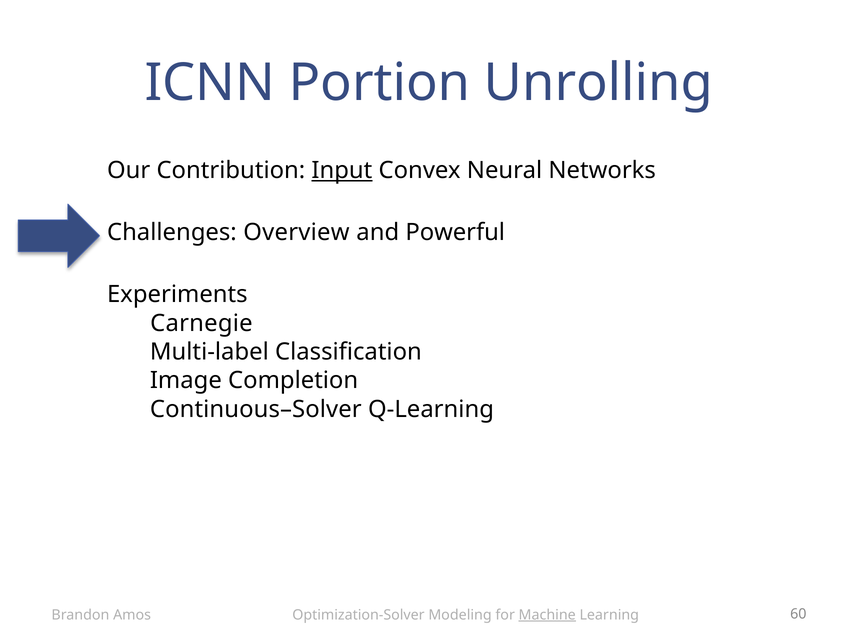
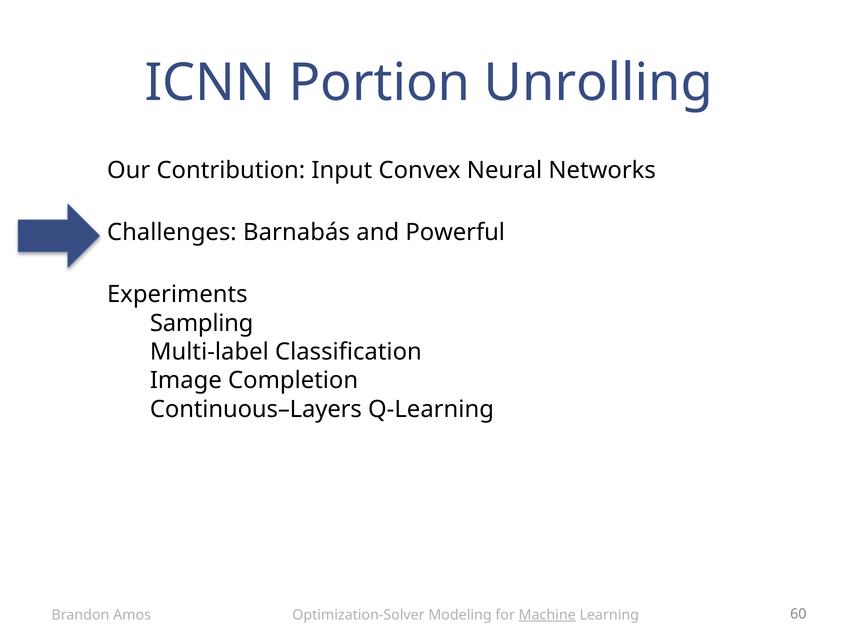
Input underline: present -> none (342, 170)
Overview: Overview -> Barnabás (297, 232)
Carnegie: Carnegie -> Sampling (202, 323)
Continuous–Solver: Continuous–Solver -> Continuous–Layers (256, 409)
